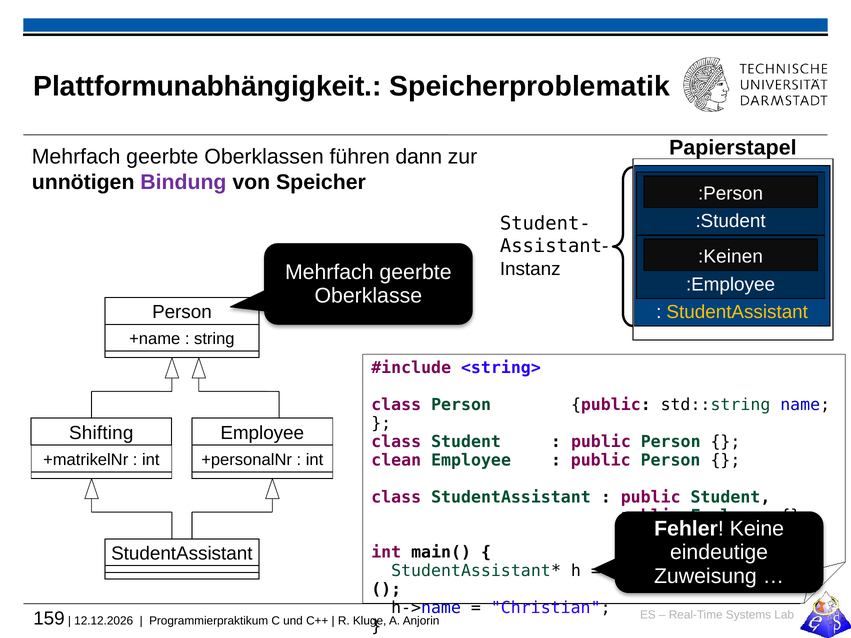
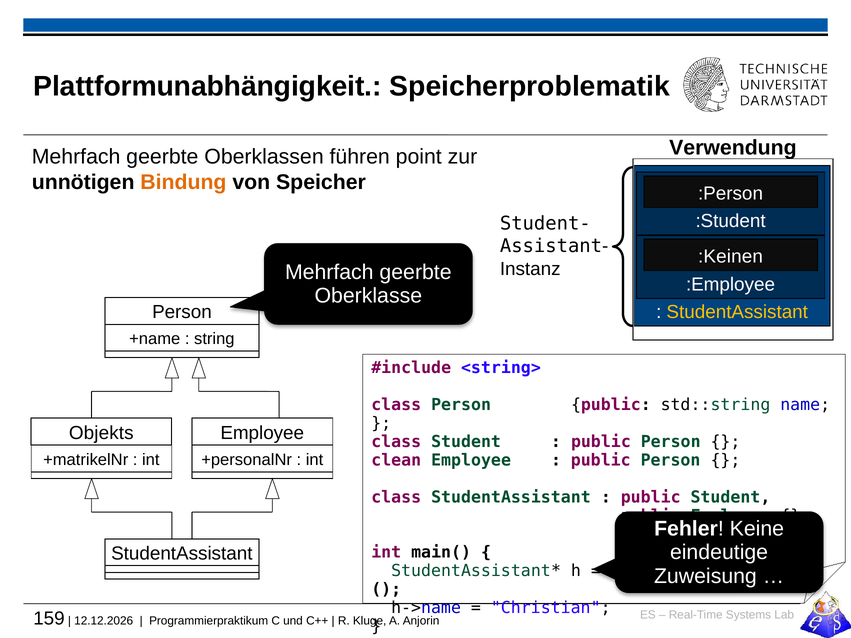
Papierstapel: Papierstapel -> Verwendung (733, 148)
dann: dann -> point (419, 157)
Bindung colour: purple -> orange (183, 182)
Shifting: Shifting -> Objekts (101, 433)
